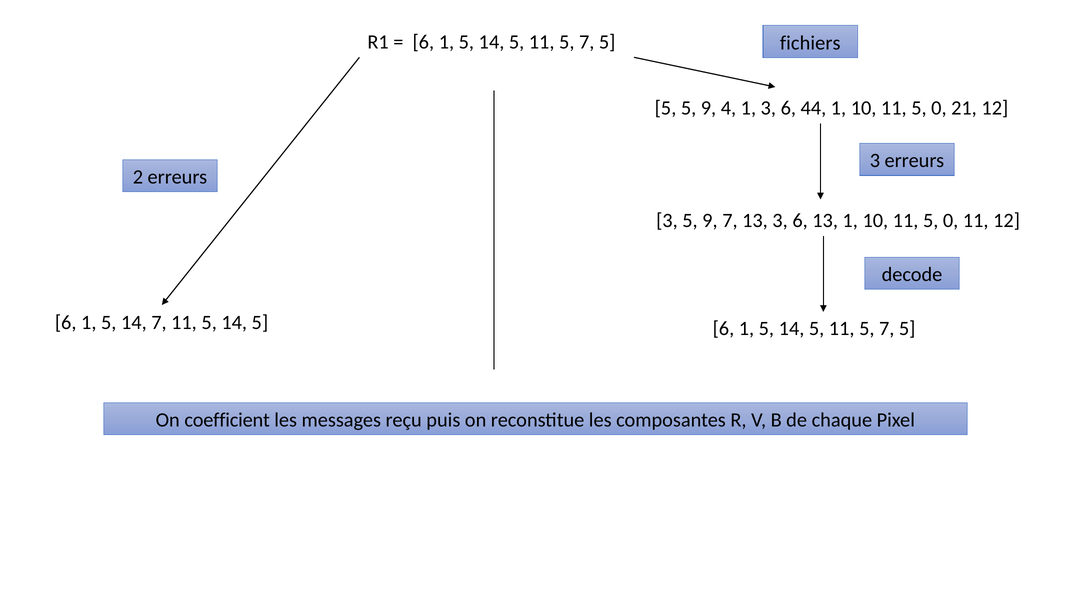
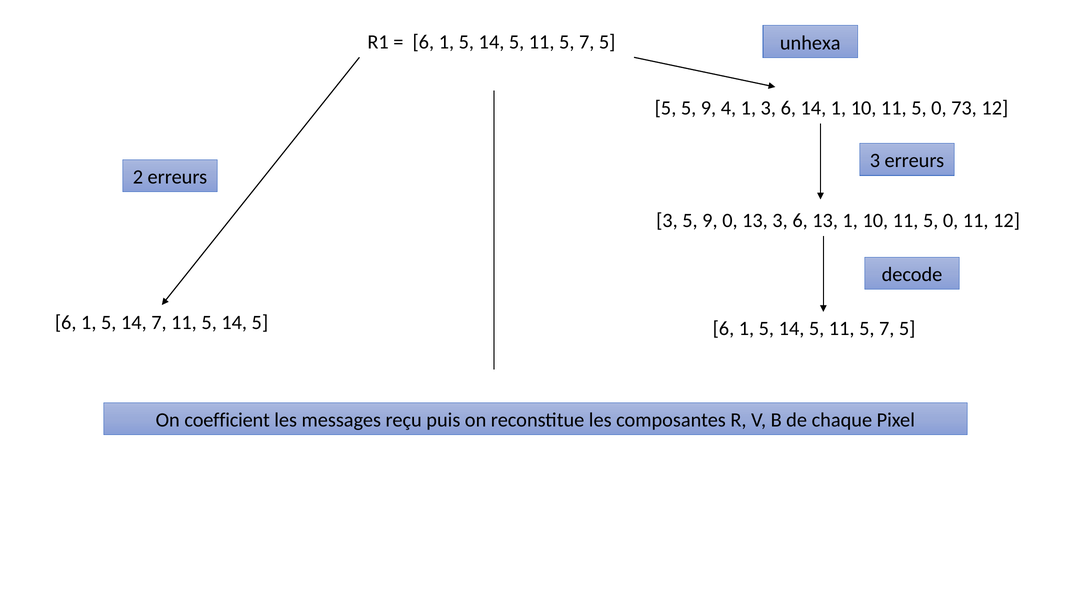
fichiers: fichiers -> unhexa (810, 43)
6 44: 44 -> 14 (813, 108)
21: 21 -> 73 (964, 108)
9 7: 7 -> 0 (730, 221)
